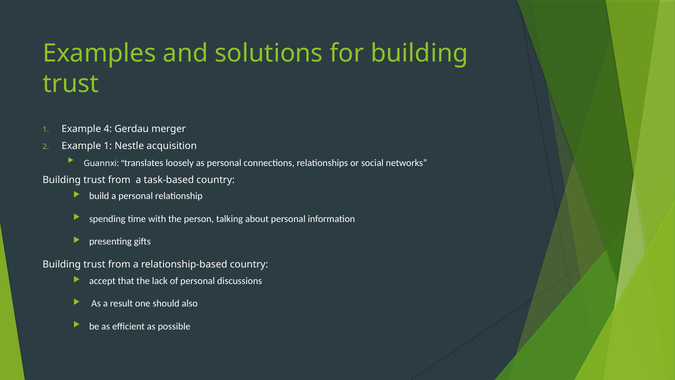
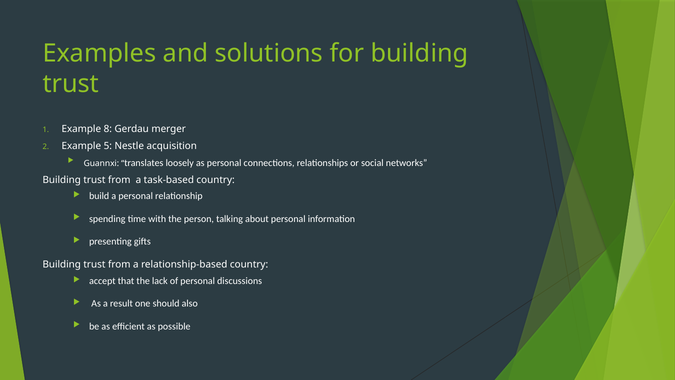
4: 4 -> 8 (108, 129)
Example 1: 1 -> 5 (108, 146)
